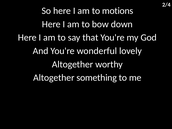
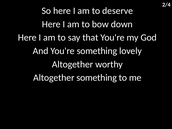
motions: motions -> deserve (118, 11)
You're wonderful: wonderful -> something (97, 51)
